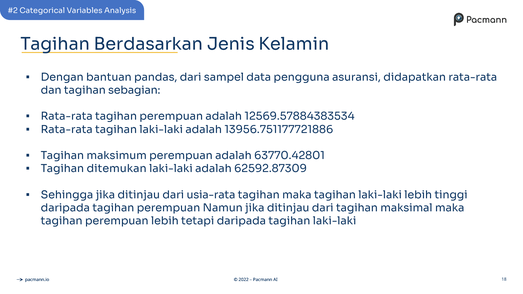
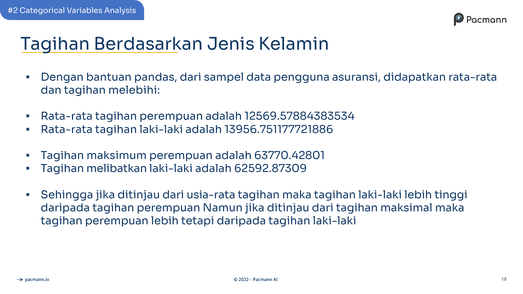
sebagian: sebagian -> melebihi (134, 90)
ditemukan: ditemukan -> melibatkan (117, 169)
